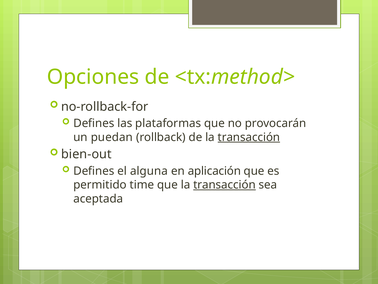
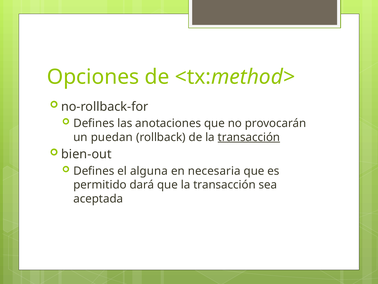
plataformas: plataformas -> anotaciones (168, 123)
aplicación: aplicación -> necesaria (214, 171)
time: time -> dará (142, 185)
transacción underline: present -> none (224, 185)
